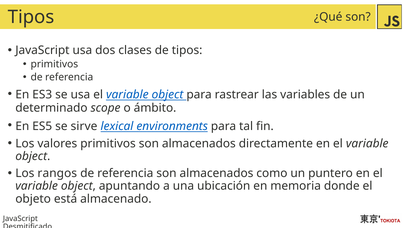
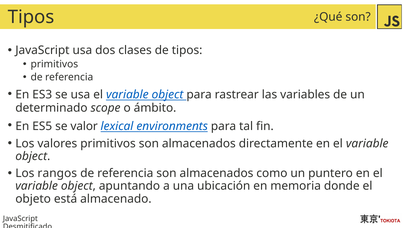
sirve: sirve -> valor (84, 126)
